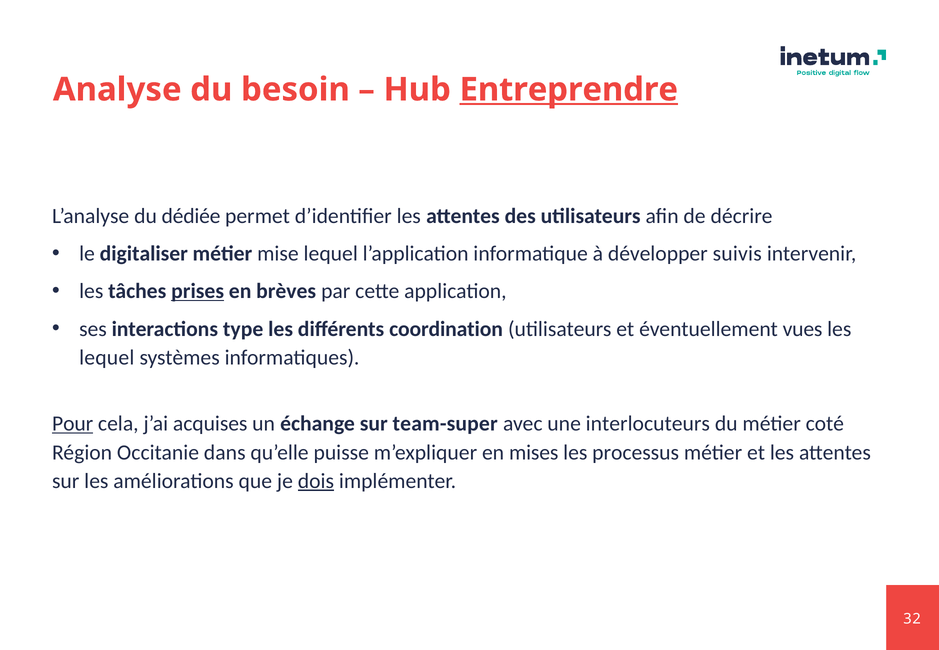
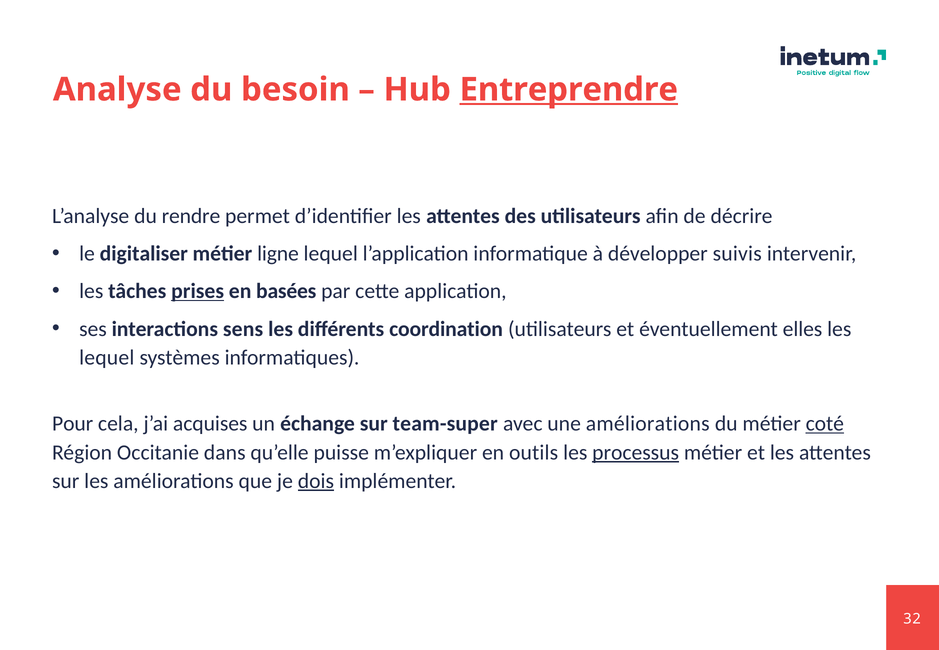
dédiée: dédiée -> rendre (191, 216)
mise: mise -> ligne (278, 254)
brèves: brèves -> basées (286, 291)
type: type -> sens (243, 329)
vues: vues -> elles (802, 329)
Pour underline: present -> none (73, 424)
une interlocuteurs: interlocuteurs -> améliorations (648, 424)
coté underline: none -> present (825, 424)
mises: mises -> outils (534, 452)
processus underline: none -> present (636, 452)
